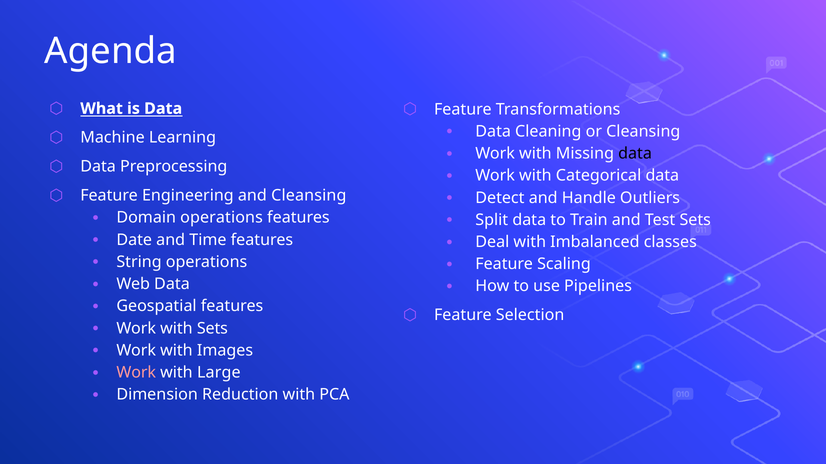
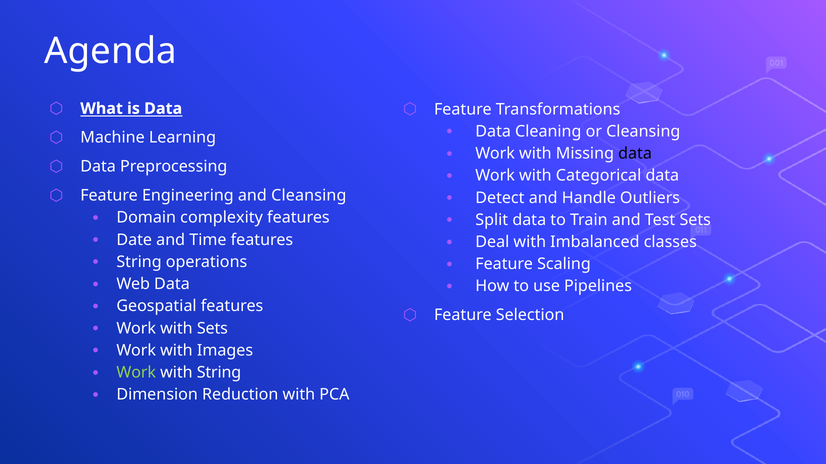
Domain operations: operations -> complexity (222, 218)
Work colour: pink -> light green (136, 373)
with Large: Large -> String (219, 373)
